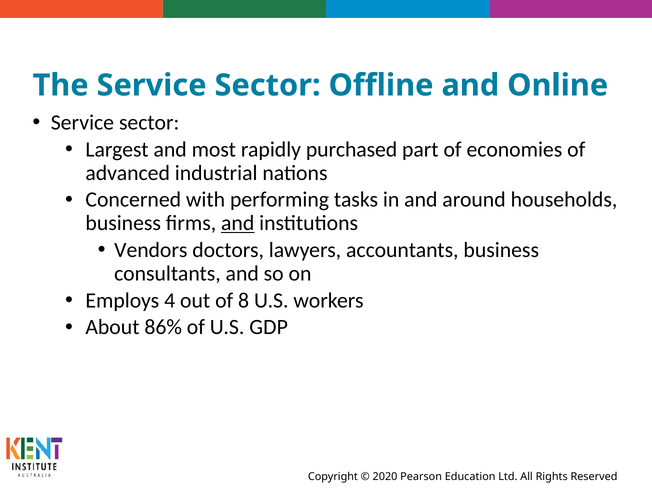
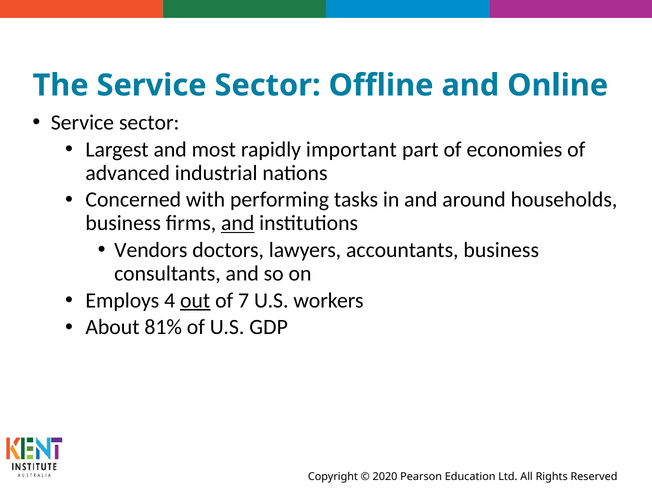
purchased: purchased -> important (351, 149)
out underline: none -> present (195, 300)
8: 8 -> 7 (244, 300)
86%: 86% -> 81% (163, 327)
